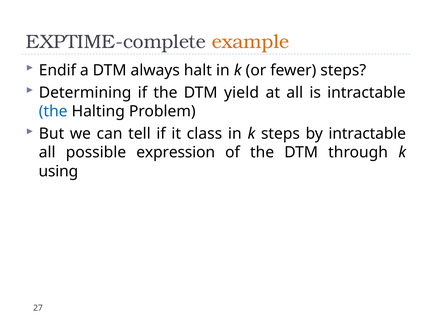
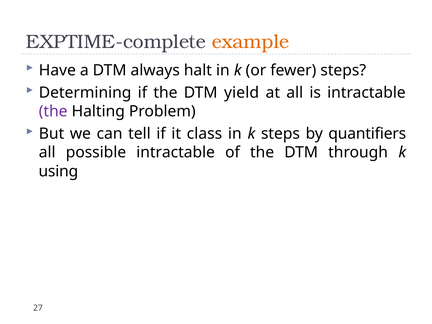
Endif: Endif -> Have (57, 70)
the colour: blue -> purple (53, 111)
by intractable: intractable -> quantifiers (367, 134)
possible expression: expression -> intractable (176, 152)
